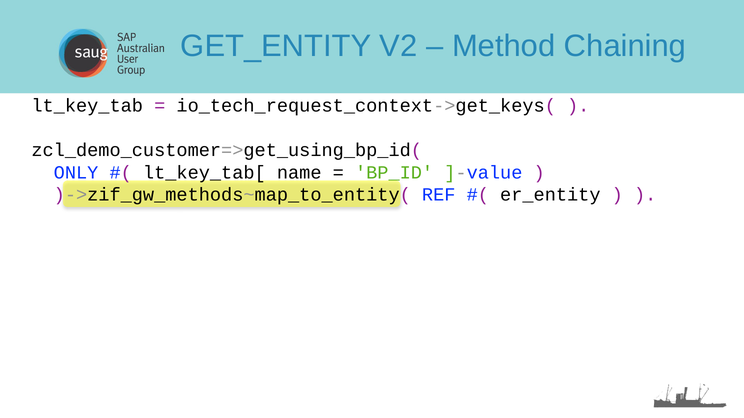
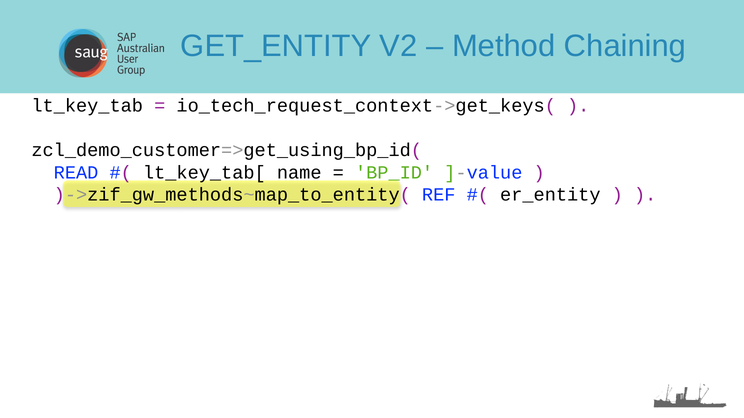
ONLY: ONLY -> READ (76, 173)
